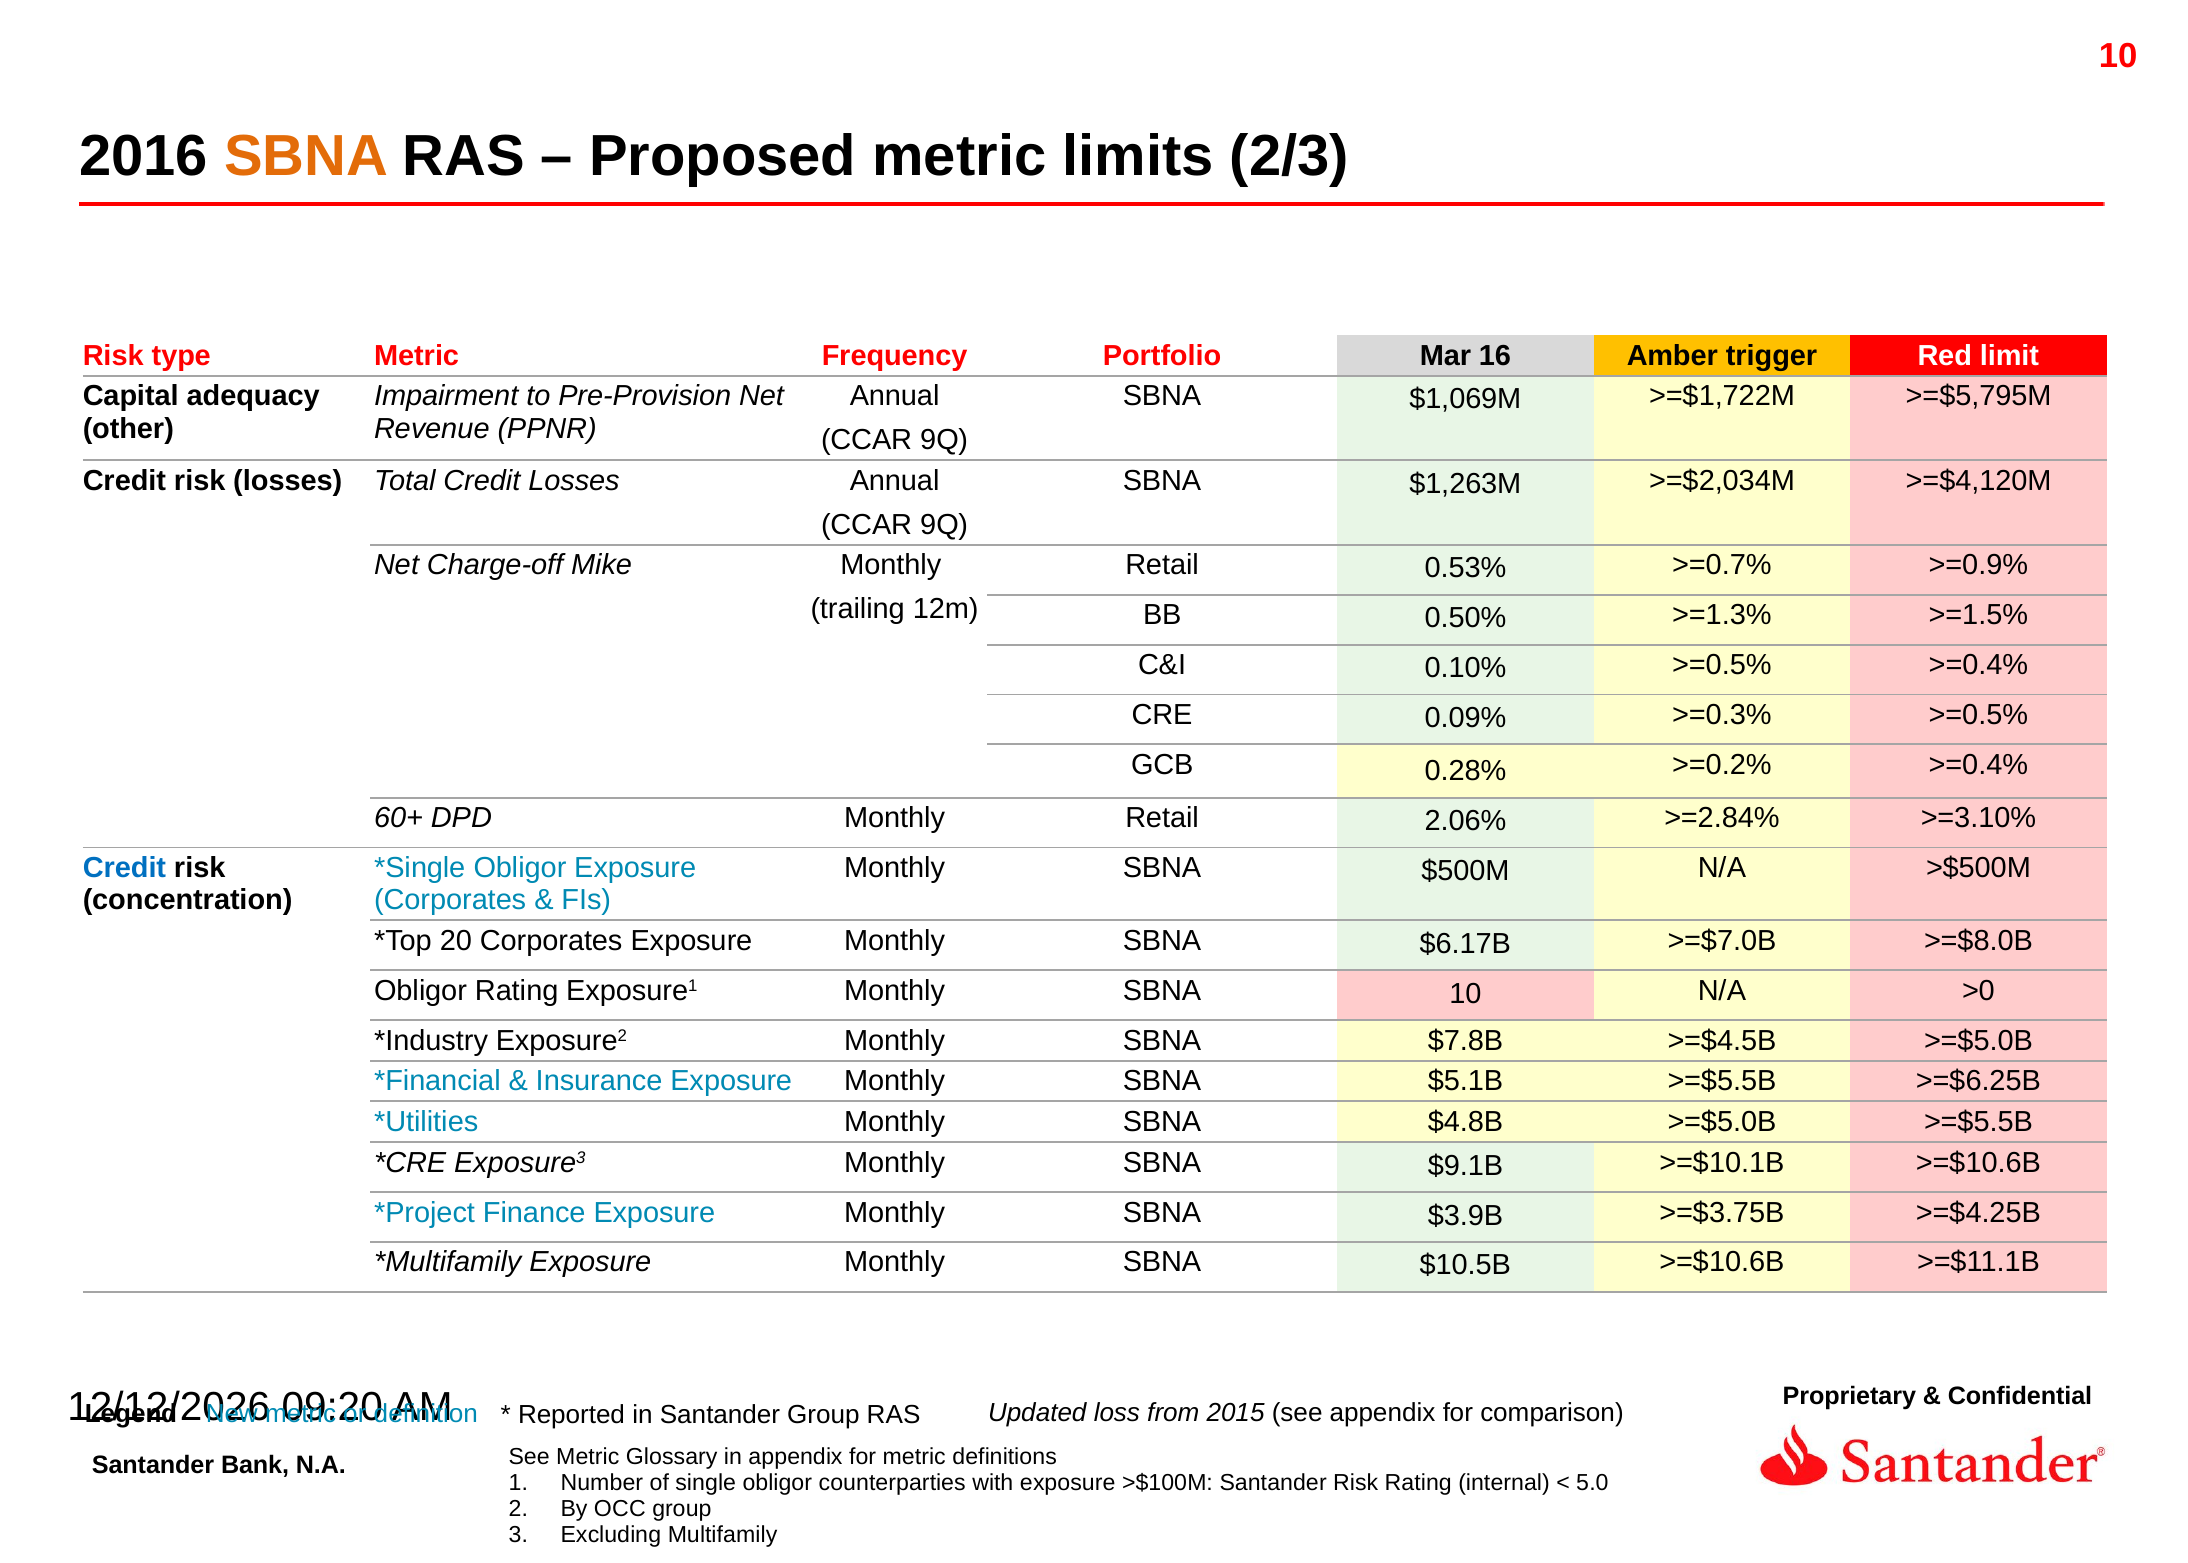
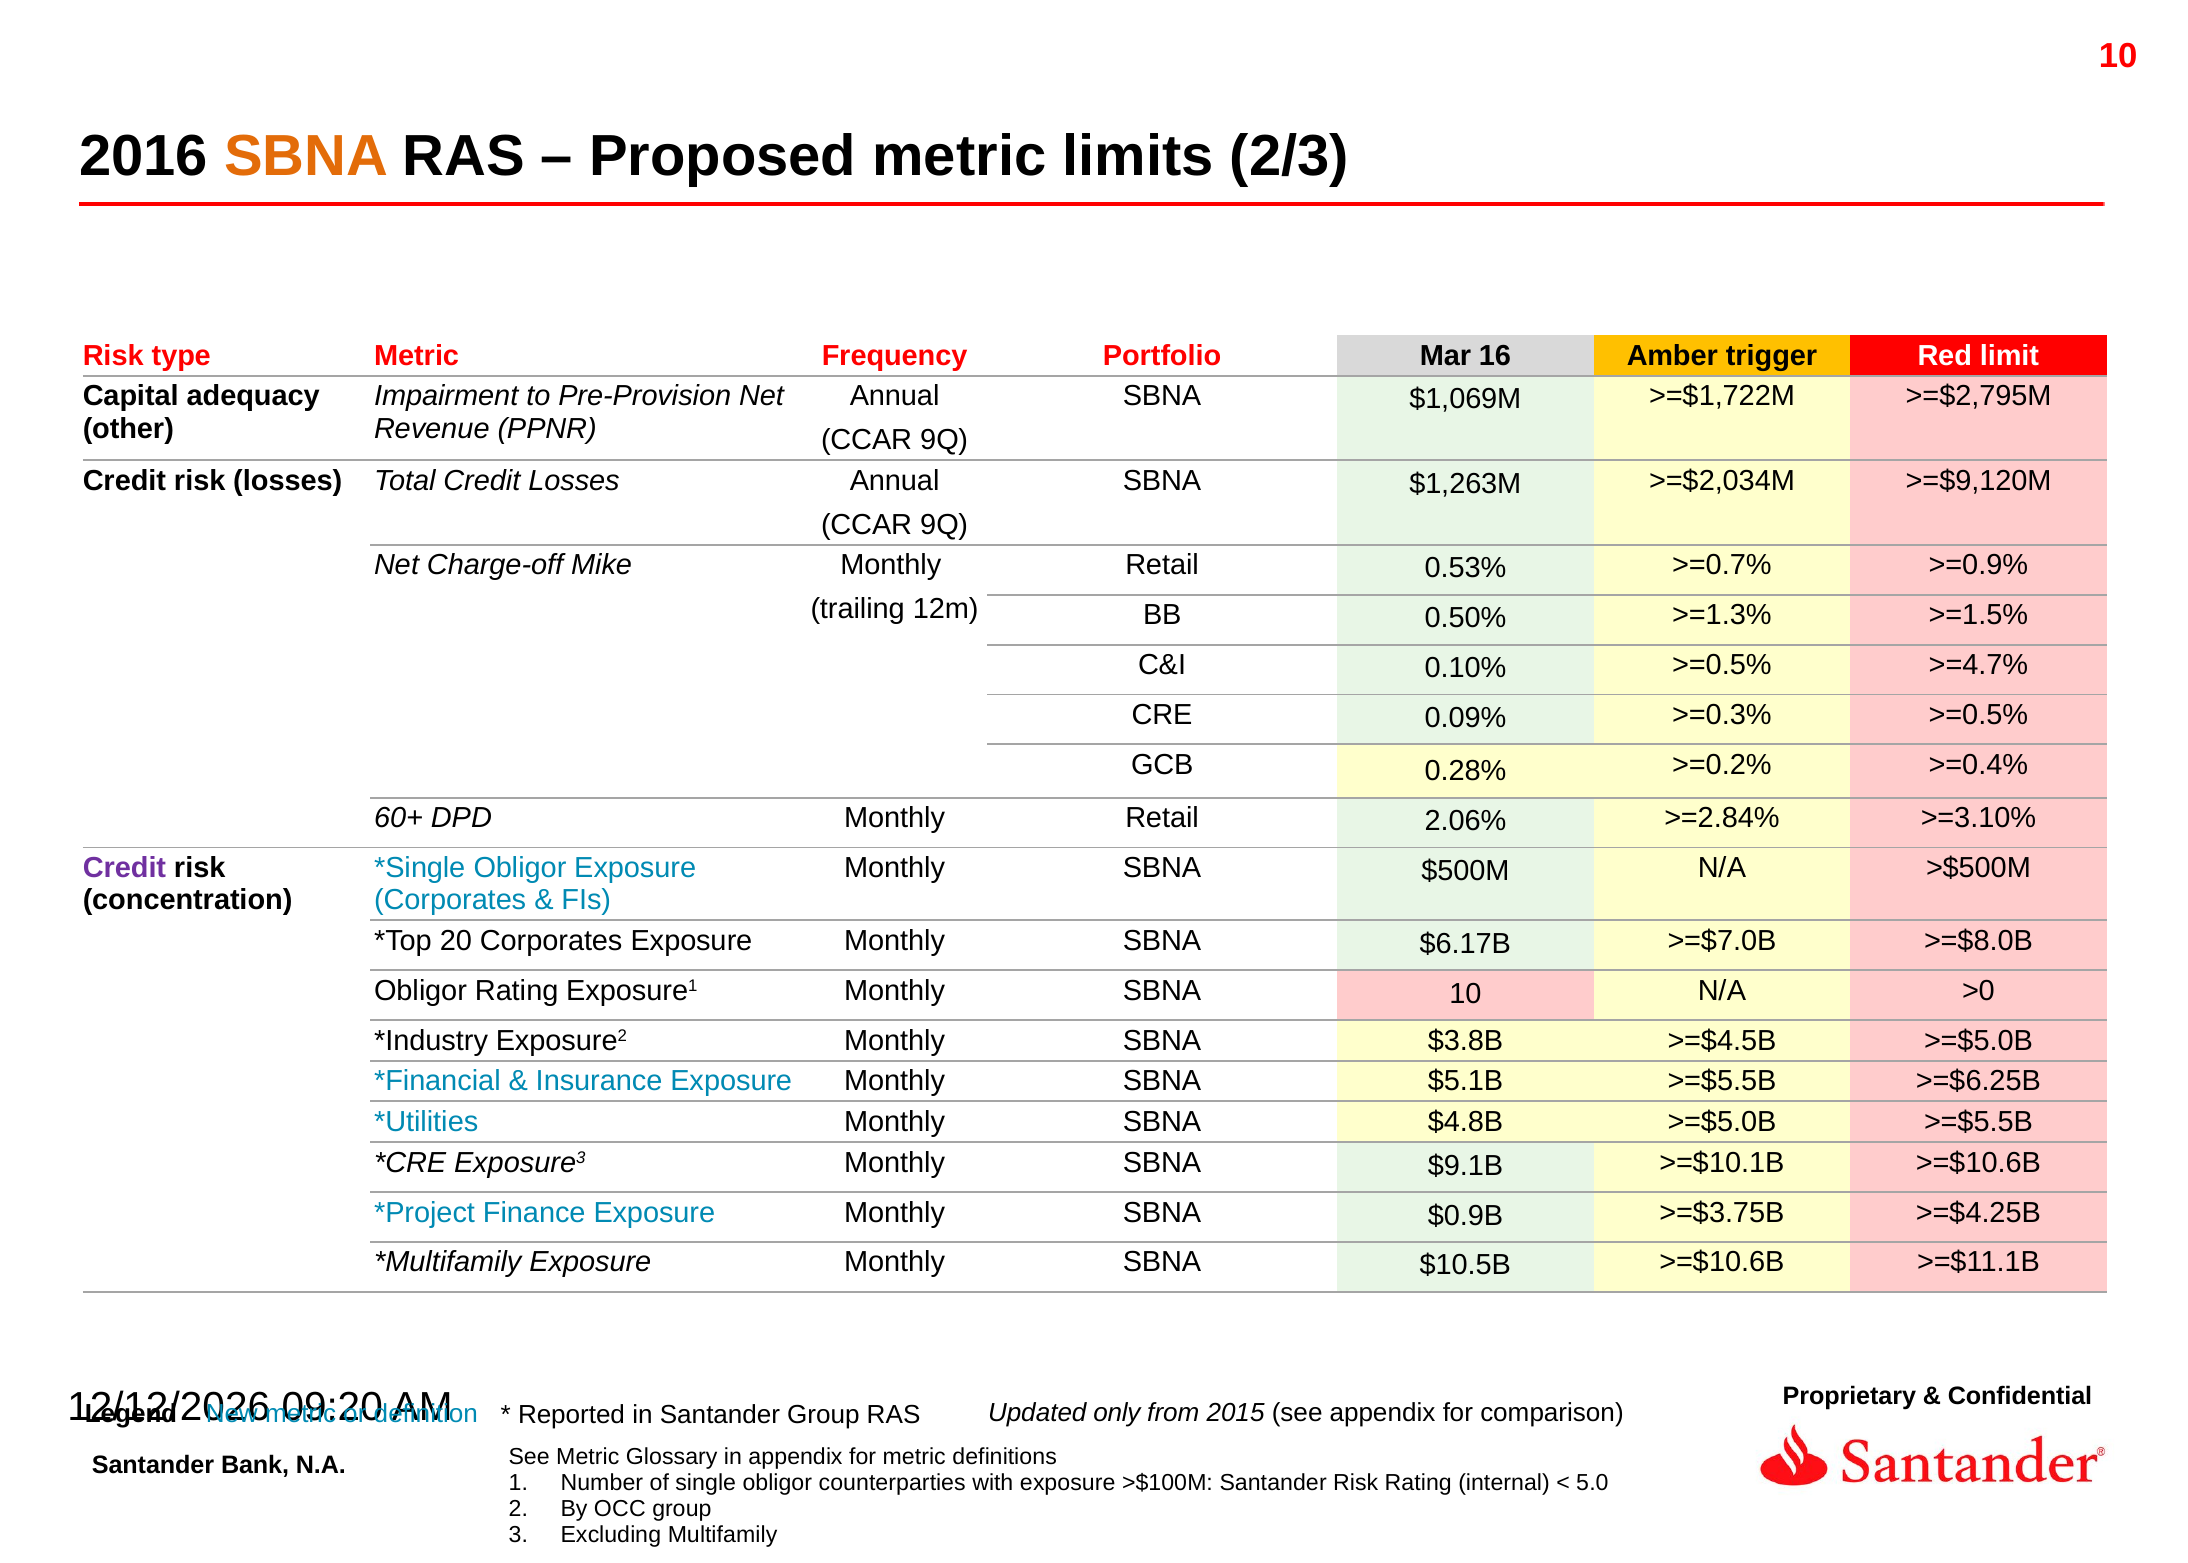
>=$5,795M: >=$5,795M -> >=$2,795M (1979, 396)
>=$4,120M: >=$4,120M -> >=$9,120M (1979, 481)
>=0.5% >=0.4%: >=0.4% -> >=4.7% (1978, 665)
Credit colour: blue -> purple (124, 868)
$7.8B: $7.8B -> $3.8B (1466, 1041)
$3.9B: $3.9B -> $0.9B (1466, 1215)
loss: loss -> only (1117, 1413)
